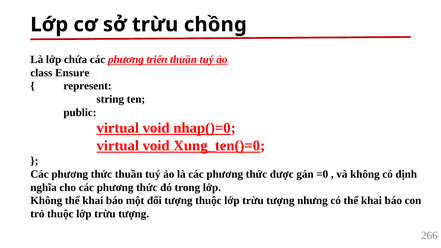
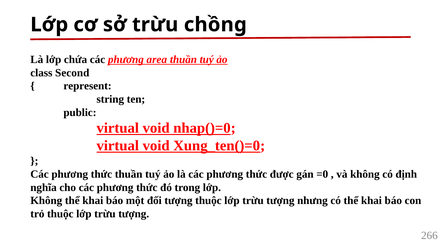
triển: triển -> area (157, 60)
Ensure: Ensure -> Second (72, 73)
